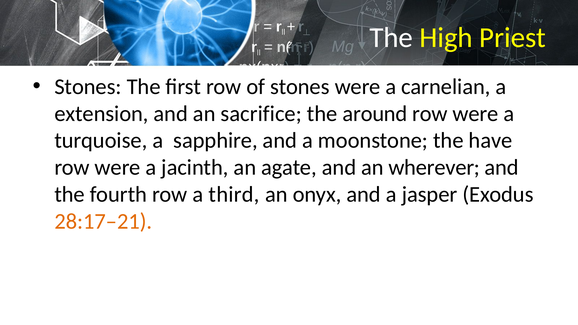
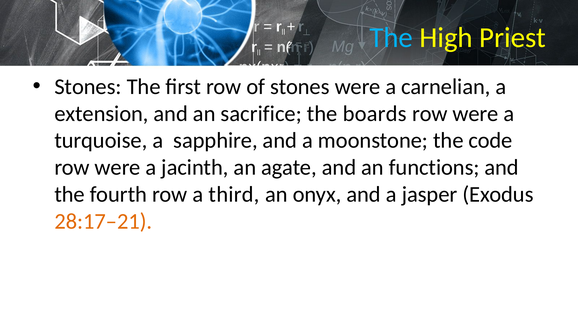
The colour: white -> light blue (391, 38)
around: around -> boards (375, 114)
have: have -> code (491, 141)
wherever: wherever -> functions (434, 168)
